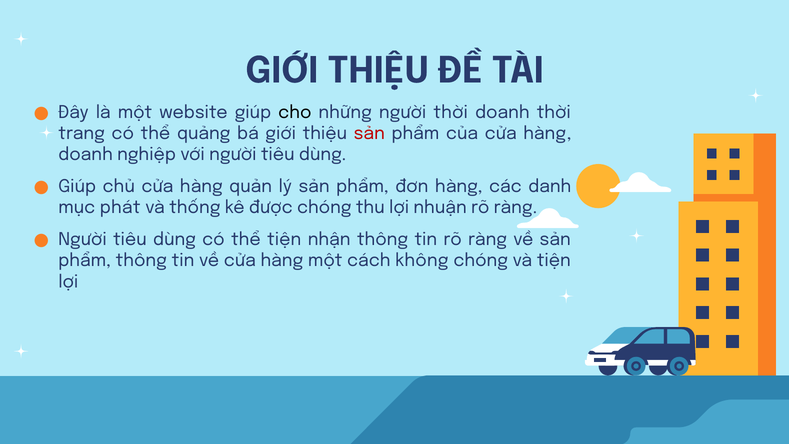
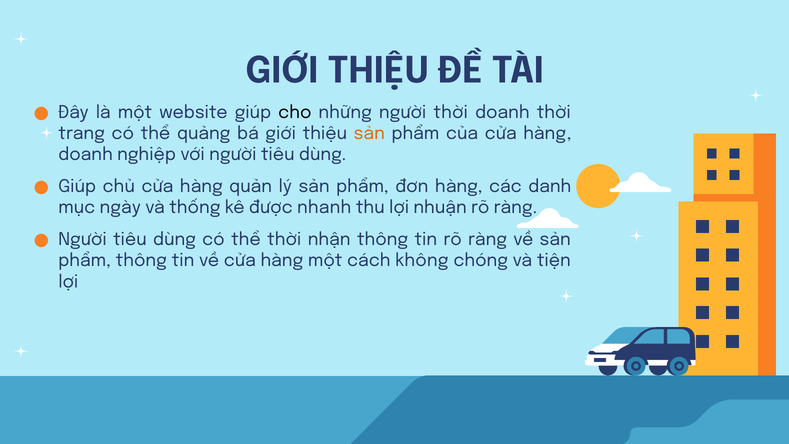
sản colour: red -> orange (369, 134)
phát: phát -> ngày (120, 208)
được chóng: chóng -> nhanh (324, 208)
thể tiện: tiện -> thời (284, 240)
